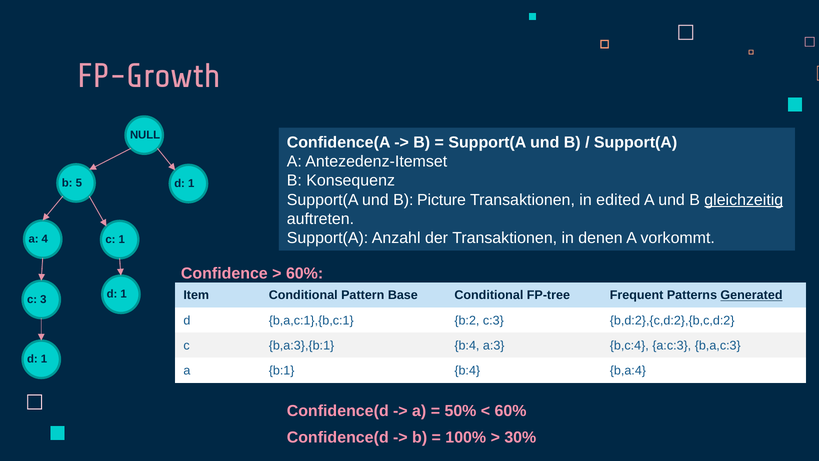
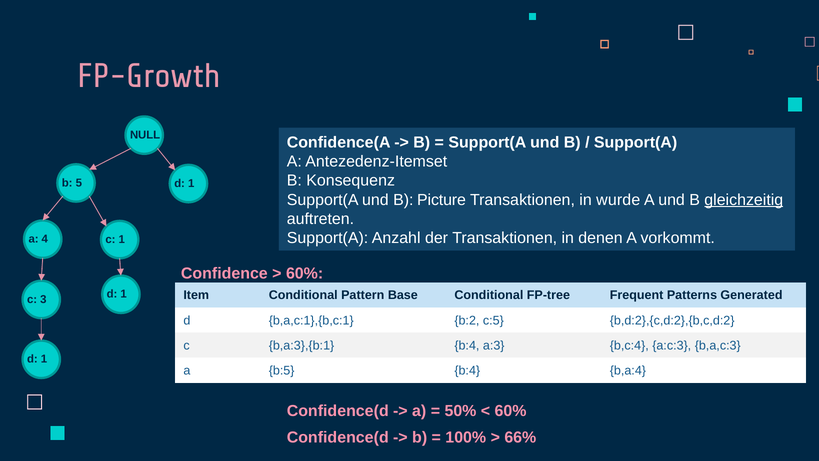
edited: edited -> wurde (618, 200)
Generated underline: present -> none (752, 295)
c:3: c:3 -> c:5 (493, 320)
b:1: b:1 -> b:5 (282, 370)
30%: 30% -> 66% (520, 437)
